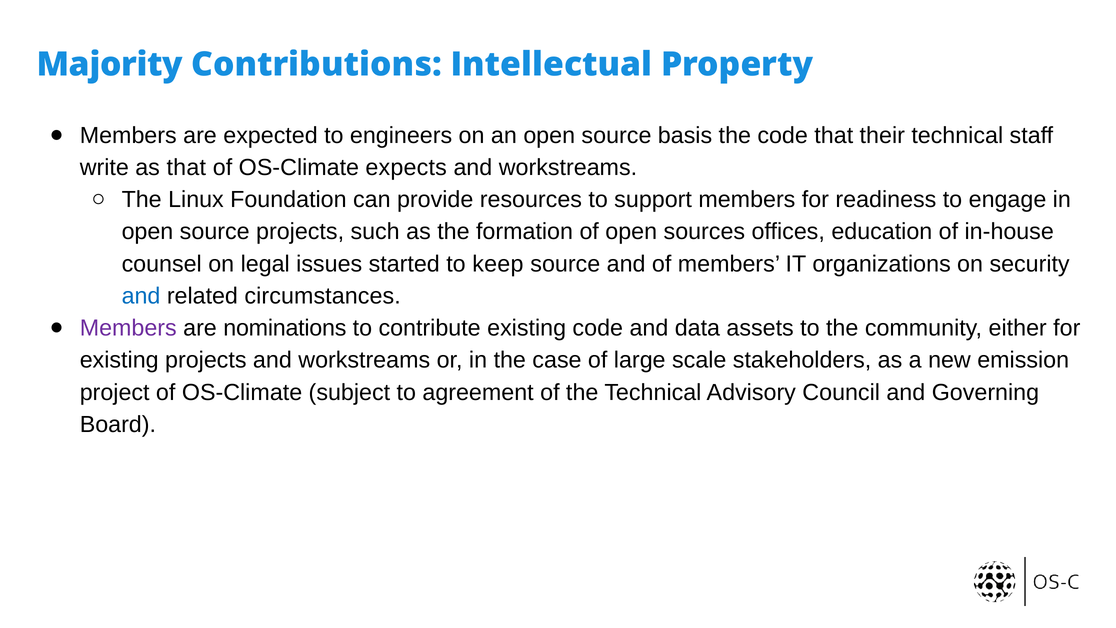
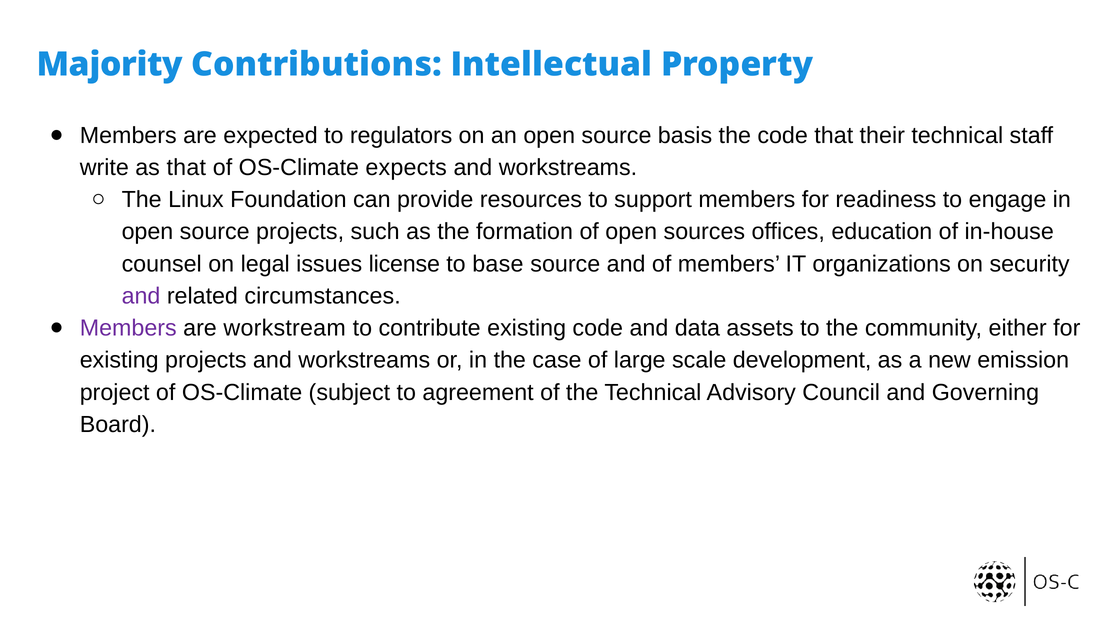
engineers: engineers -> regulators (401, 135)
started: started -> license (404, 264)
keep: keep -> base (498, 264)
and colour: blue -> purple (141, 296)
nominations: nominations -> workstream (285, 328)
stakeholders: stakeholders -> development (802, 360)
